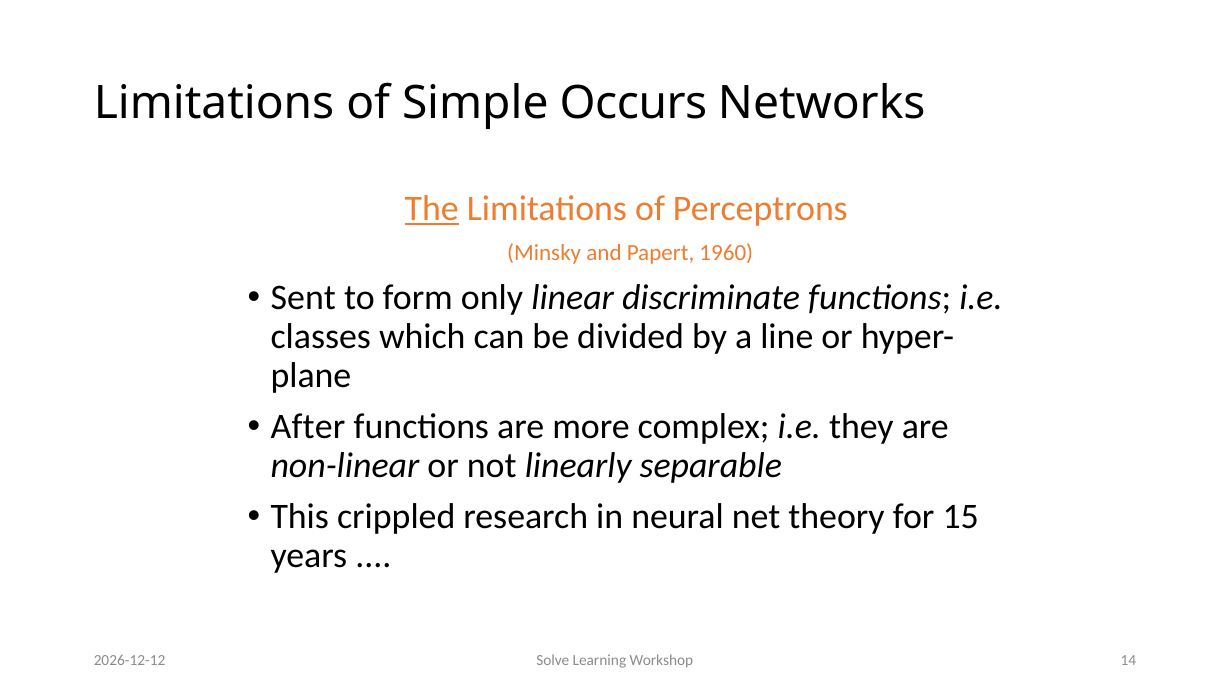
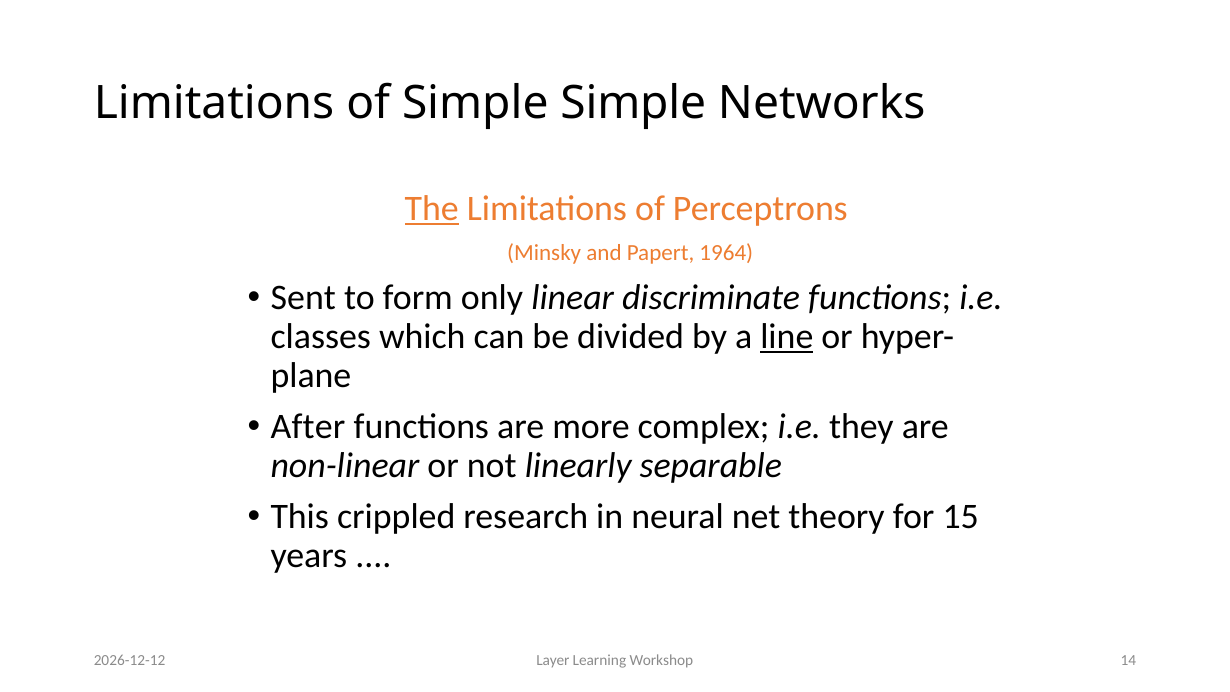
Simple Occurs: Occurs -> Simple (633, 103)
1960: 1960 -> 1964 (726, 253)
line underline: none -> present (787, 336)
Solve: Solve -> Layer (553, 661)
